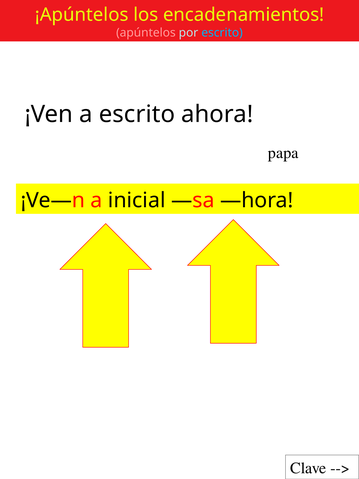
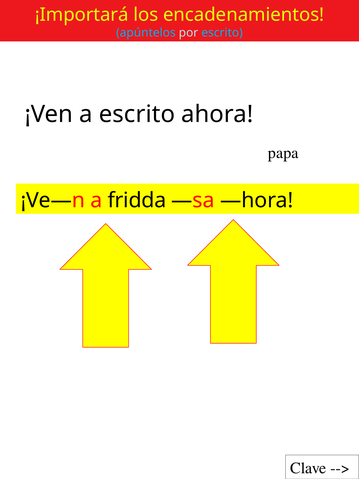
¡Apúntelos: ¡Apúntelos -> ¡Importará (82, 15)
apúntelos colour: pink -> light blue (146, 33)
inicial: inicial -> fridda (137, 200)
